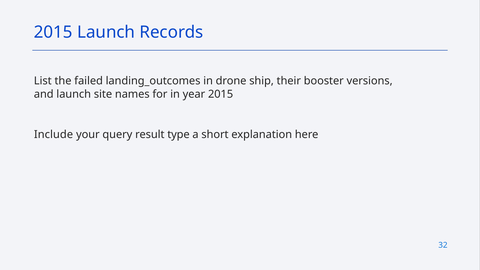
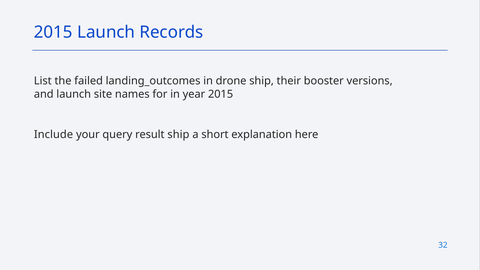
result type: type -> ship (178, 135)
